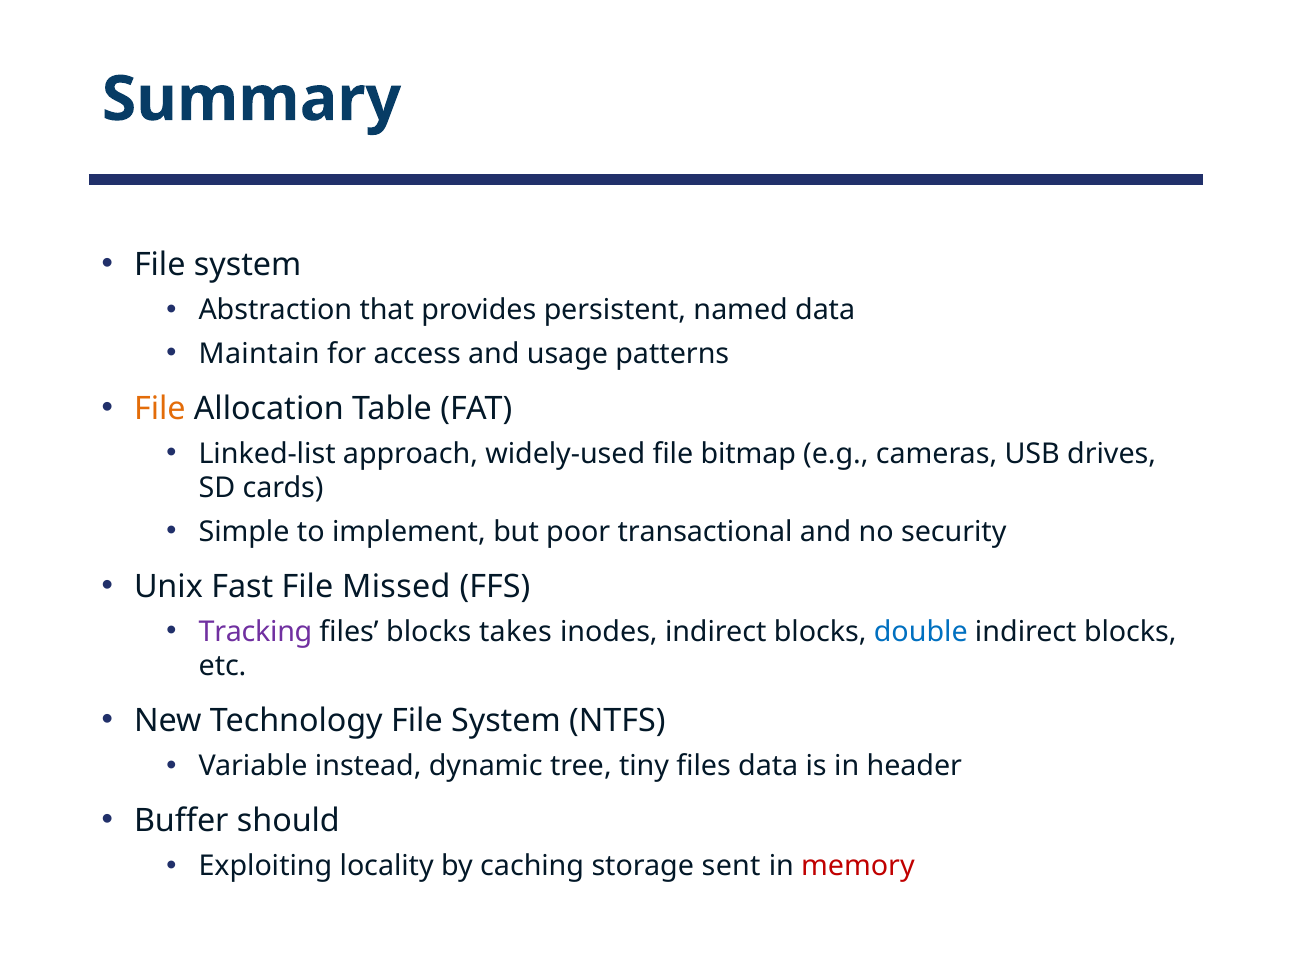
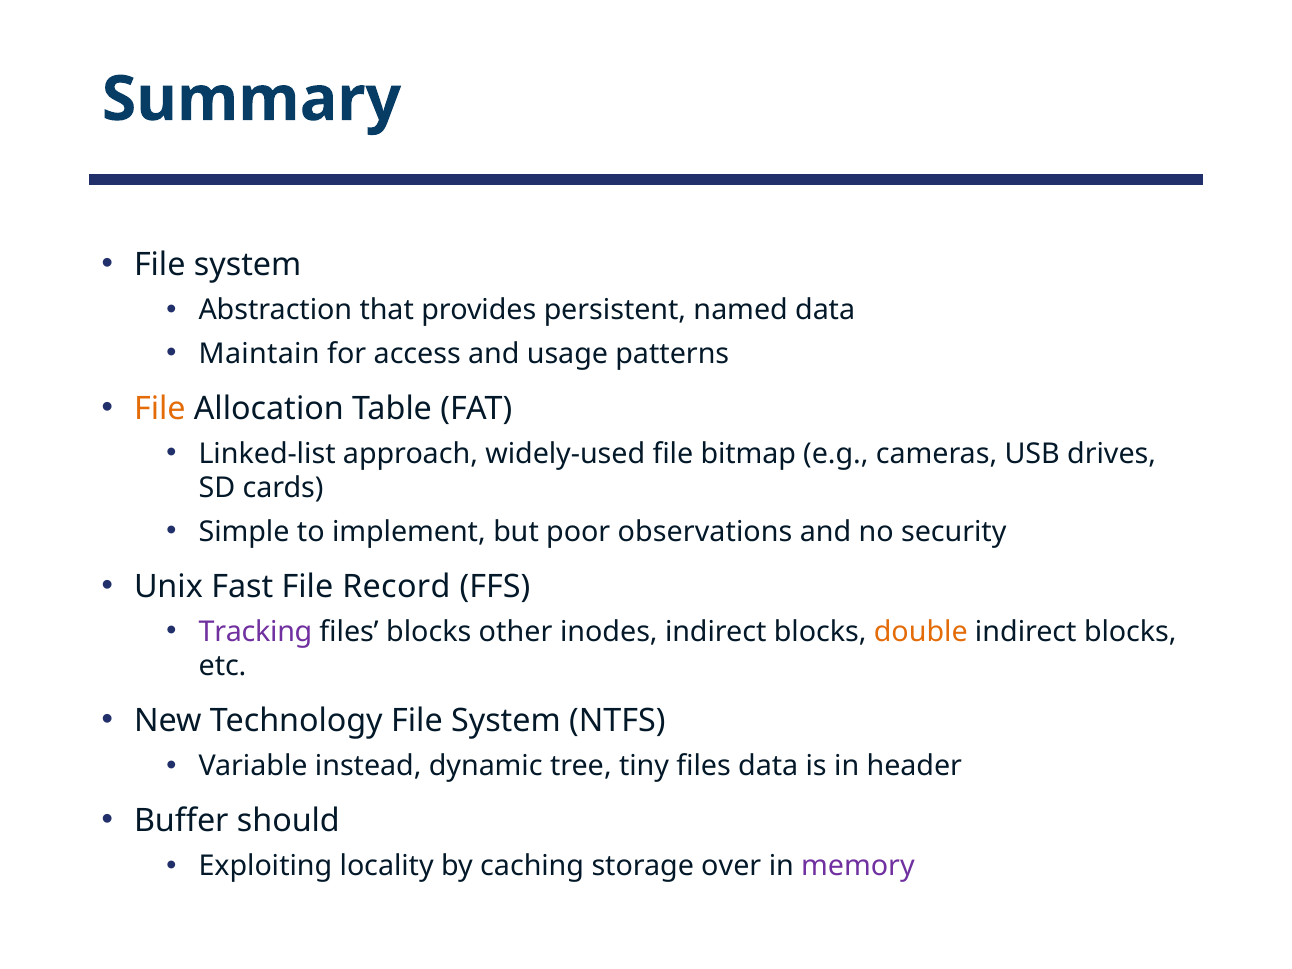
transactional: transactional -> observations (705, 532)
Missed: Missed -> Record (396, 586)
takes: takes -> other (516, 632)
double colour: blue -> orange (921, 632)
sent: sent -> over (731, 866)
memory colour: red -> purple (858, 866)
